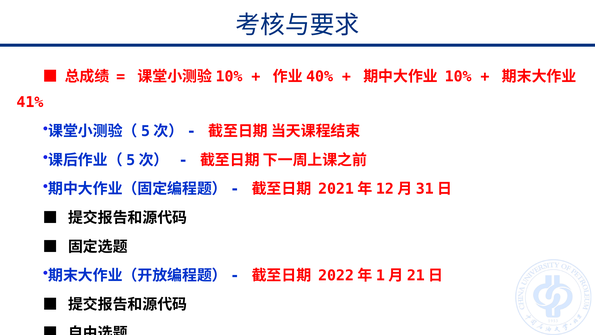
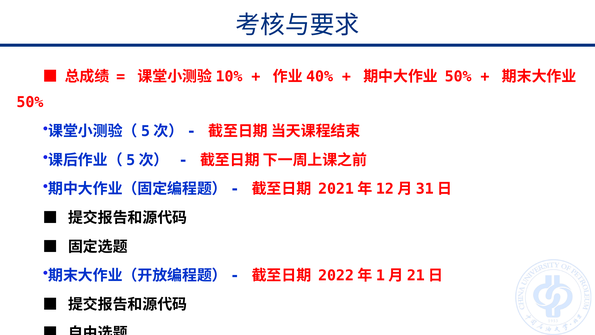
10%: 10% -> 50% (458, 76)
41%: 41% -> 50% (30, 102)
